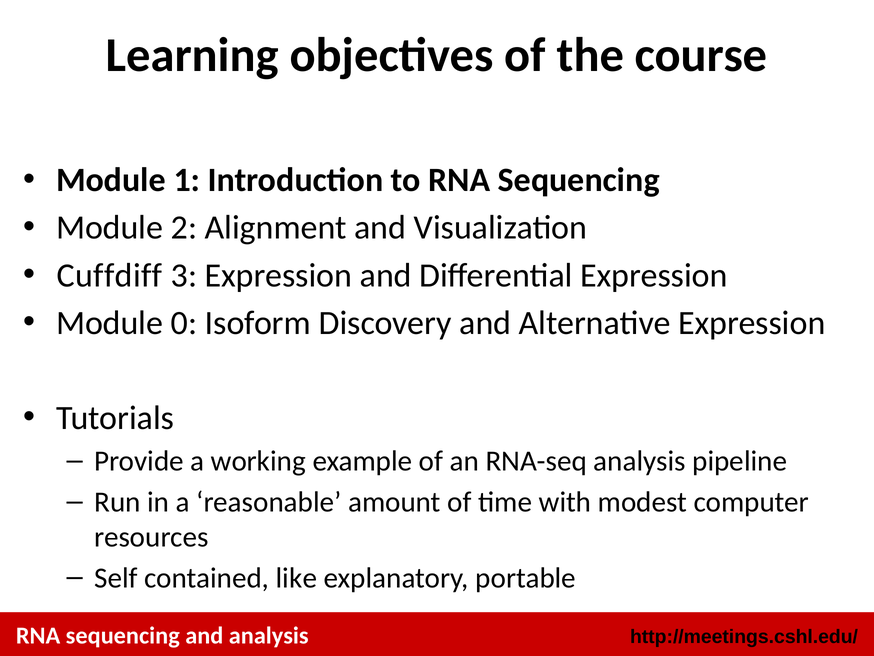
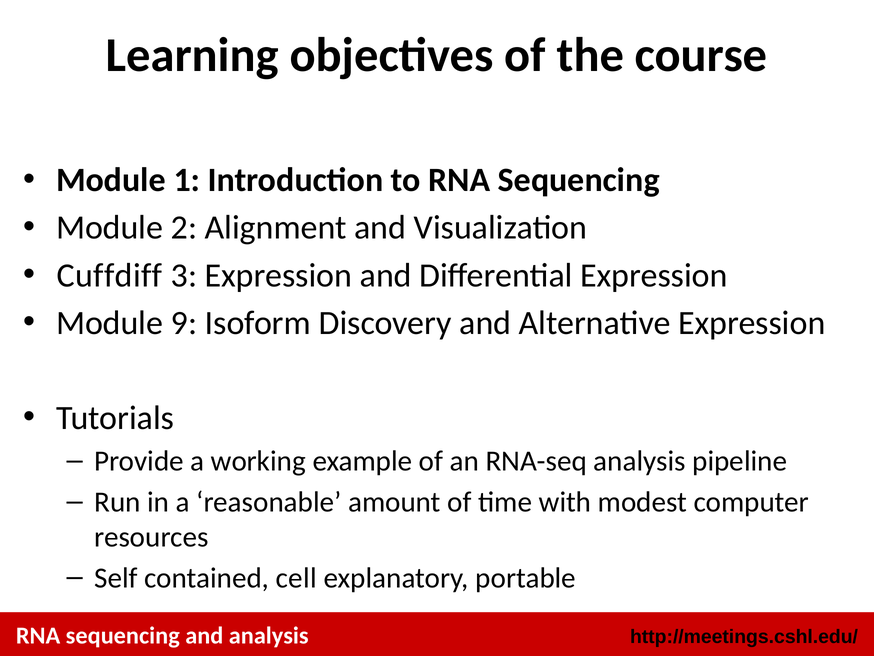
0: 0 -> 9 (184, 323)
like: like -> cell (296, 577)
